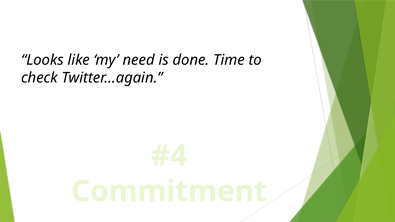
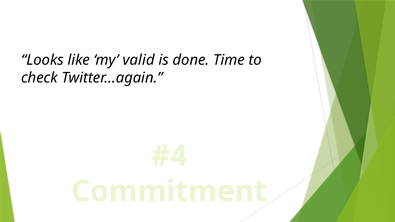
need: need -> valid (139, 60)
